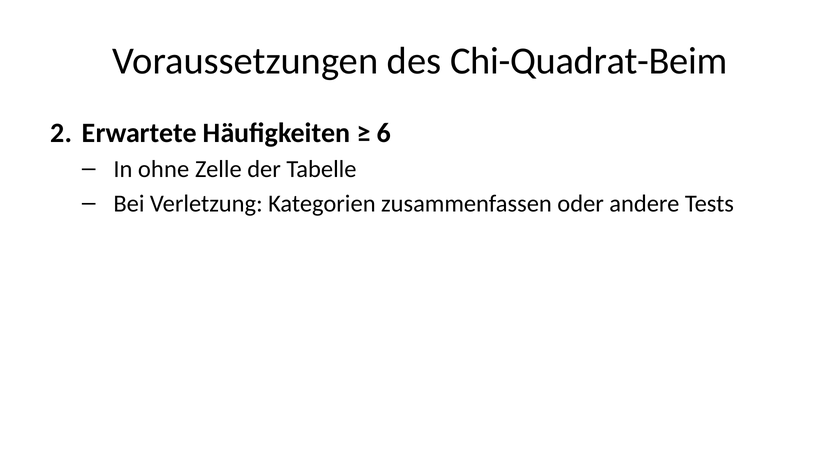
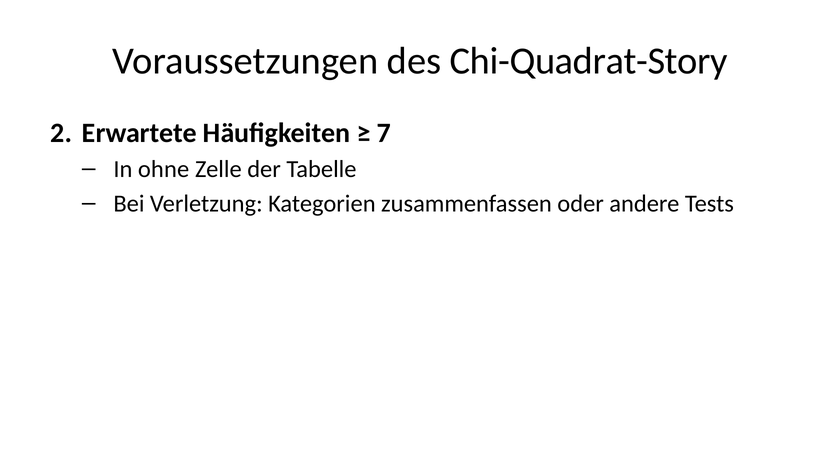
Chi-Quadrat-Beim: Chi-Quadrat-Beim -> Chi-Quadrat-Story (589, 61)
6: 6 -> 7 (384, 133)
